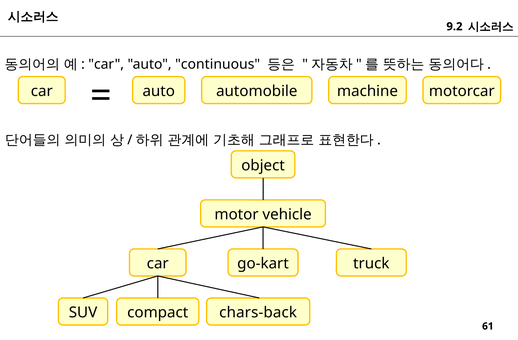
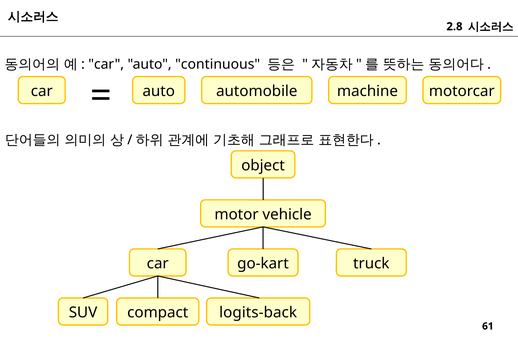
9.2: 9.2 -> 2.8 (454, 27)
chars-back: chars-back -> logits-back (258, 313)
